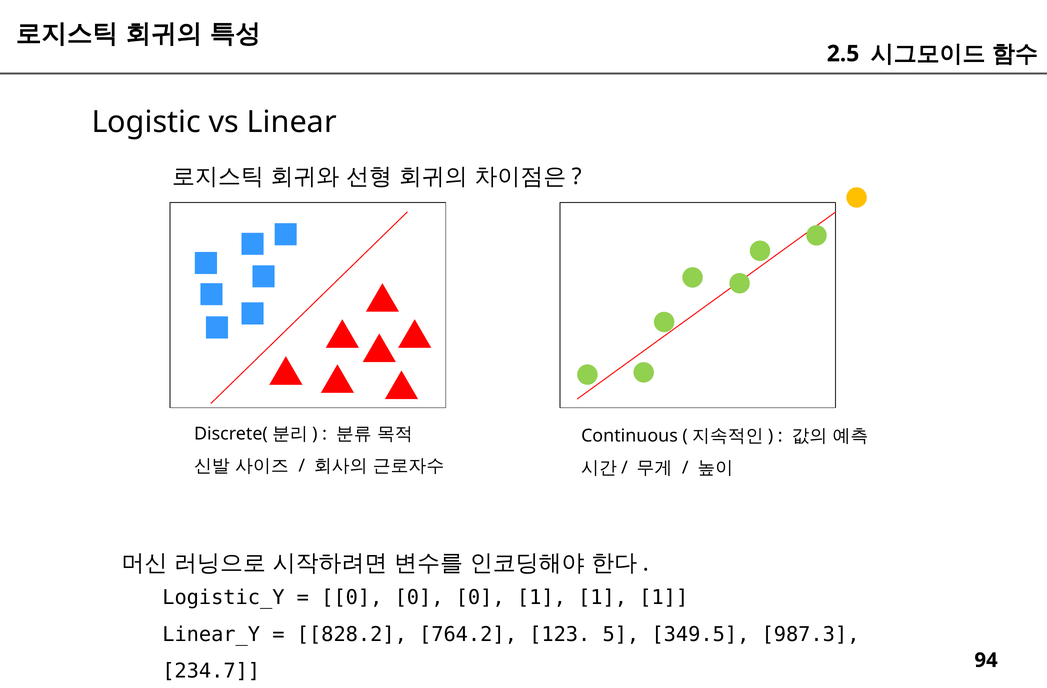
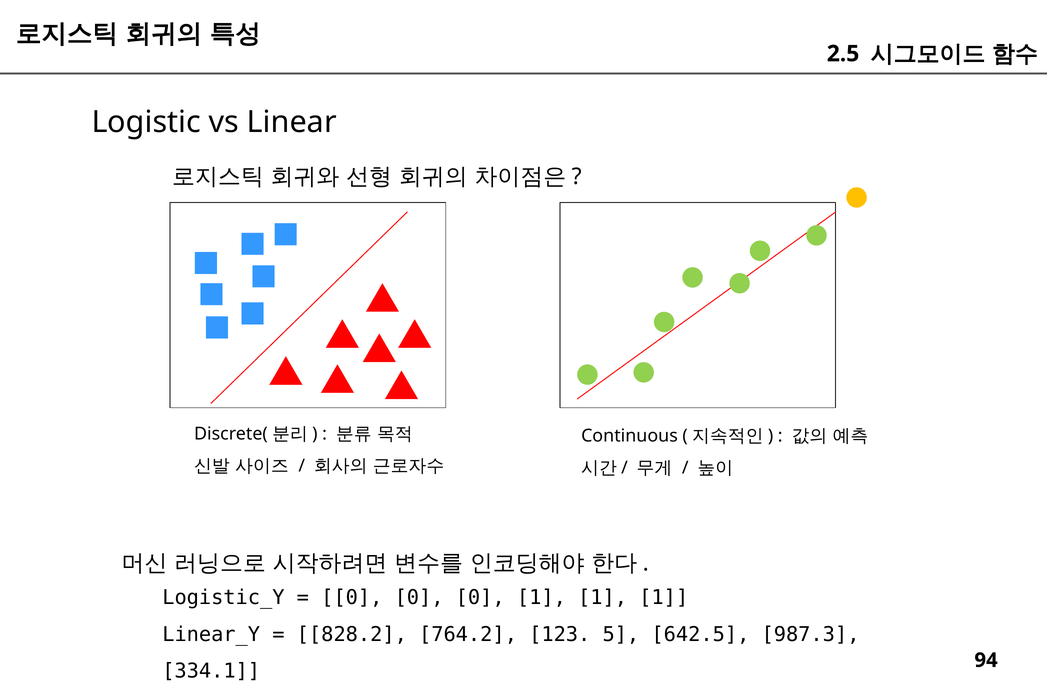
349.5: 349.5 -> 642.5 (700, 634)
234.7: 234.7 -> 334.1 (211, 671)
